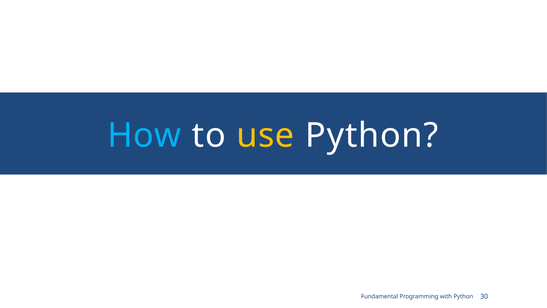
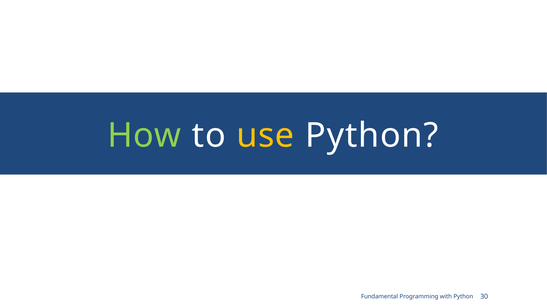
How colour: light blue -> light green (144, 135)
